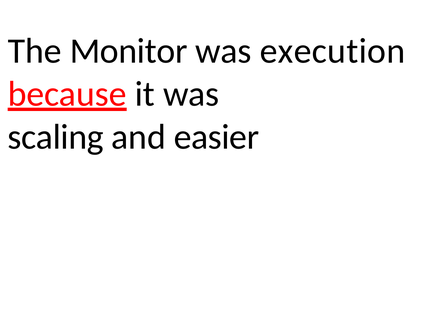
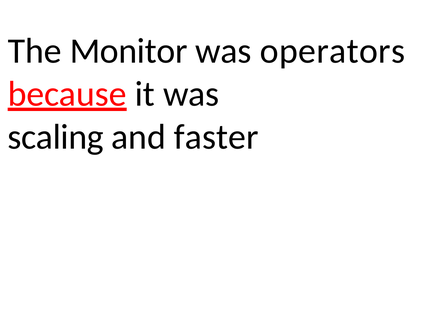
execution: execution -> operators (333, 51)
easier: easier -> faster (216, 137)
